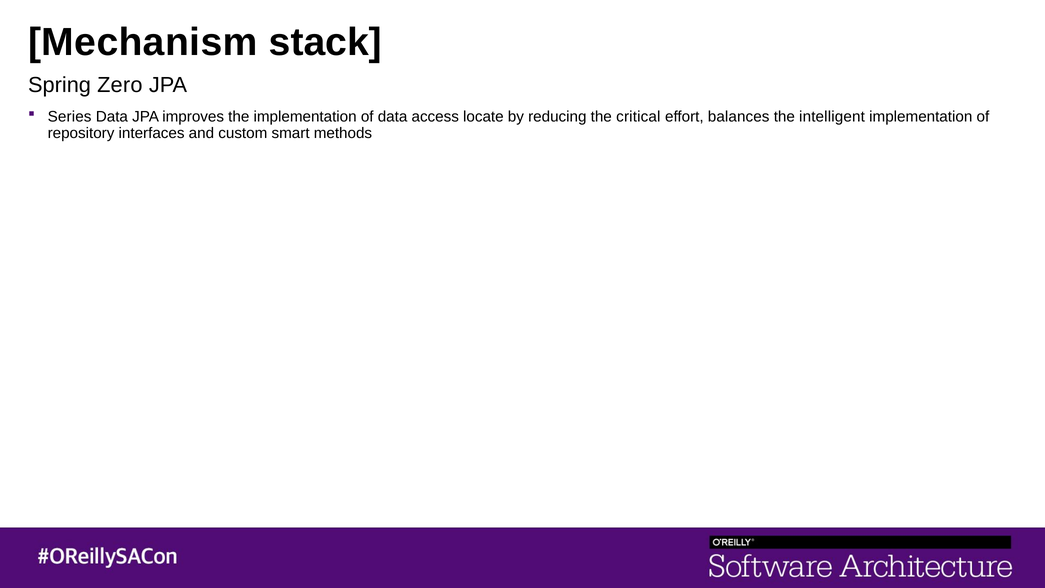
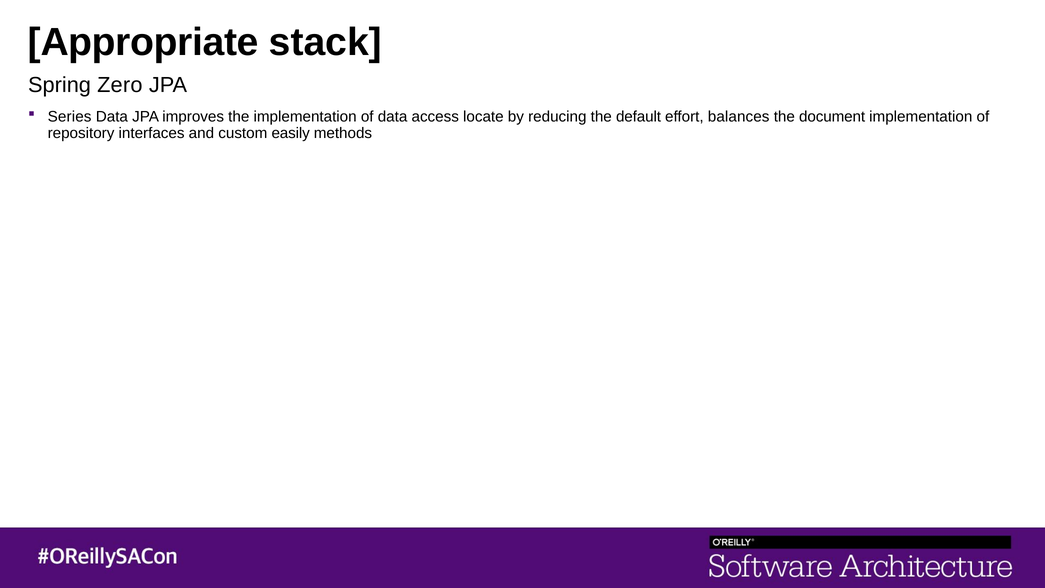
Mechanism: Mechanism -> Appropriate (143, 42)
critical: critical -> default (639, 117)
intelligent: intelligent -> document (832, 117)
smart: smart -> easily (291, 133)
